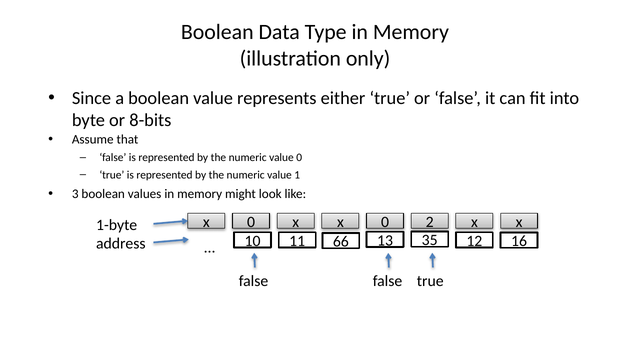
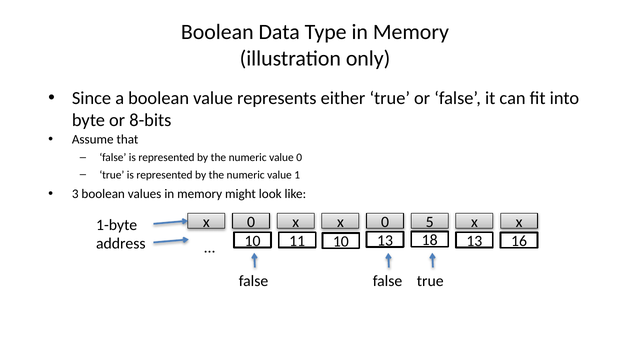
2: 2 -> 5 (430, 222)
11 66: 66 -> 10 (341, 242)
35: 35 -> 18 (430, 241)
12: 12 -> 13 (474, 241)
